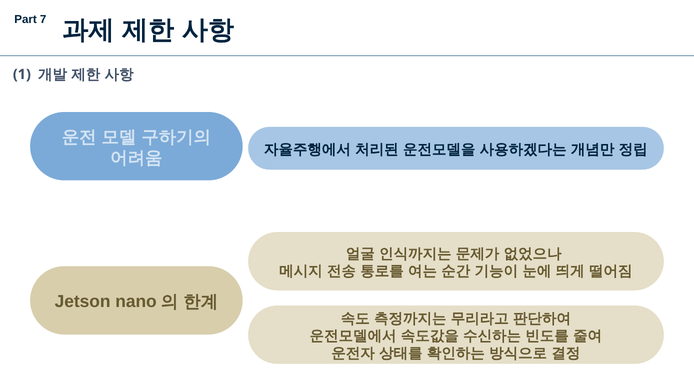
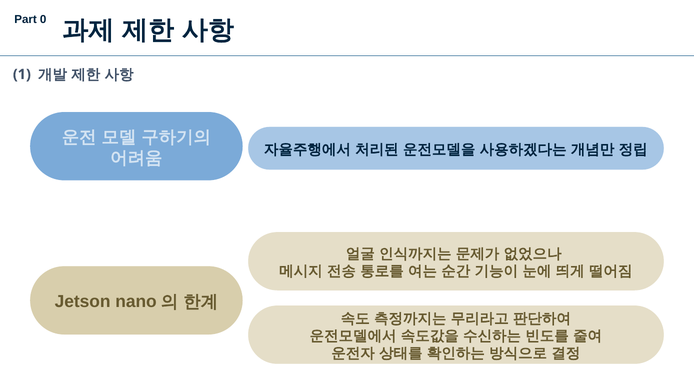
7: 7 -> 0 (43, 19)
